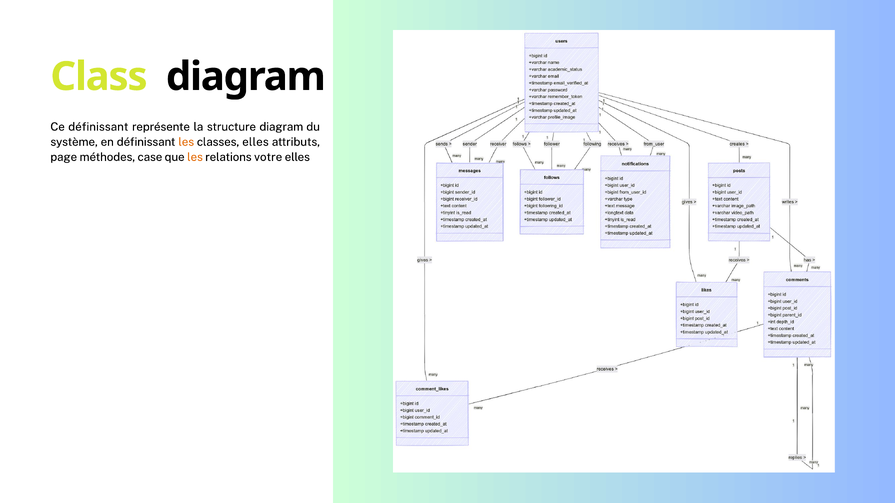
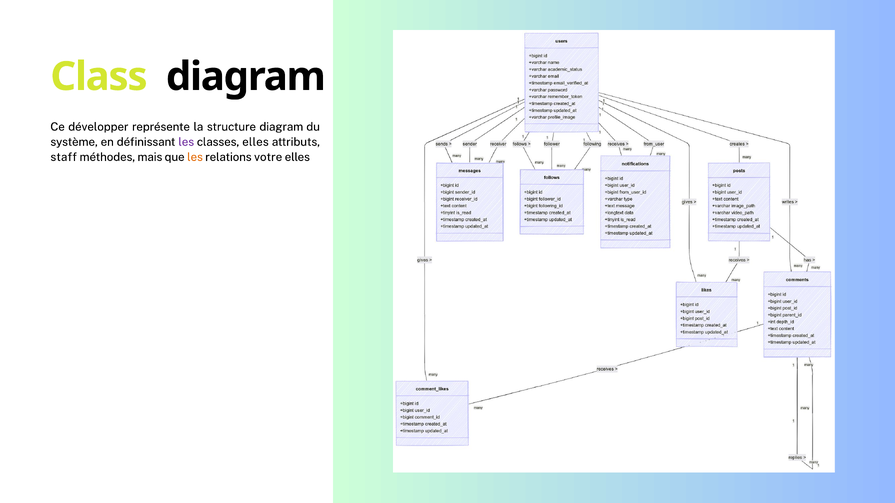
Ce définissant: définissant -> développer (98, 127)
les colour: orange -> purple (186, 142)
page: page -> staff (64, 157)
case: case -> mais (150, 157)
